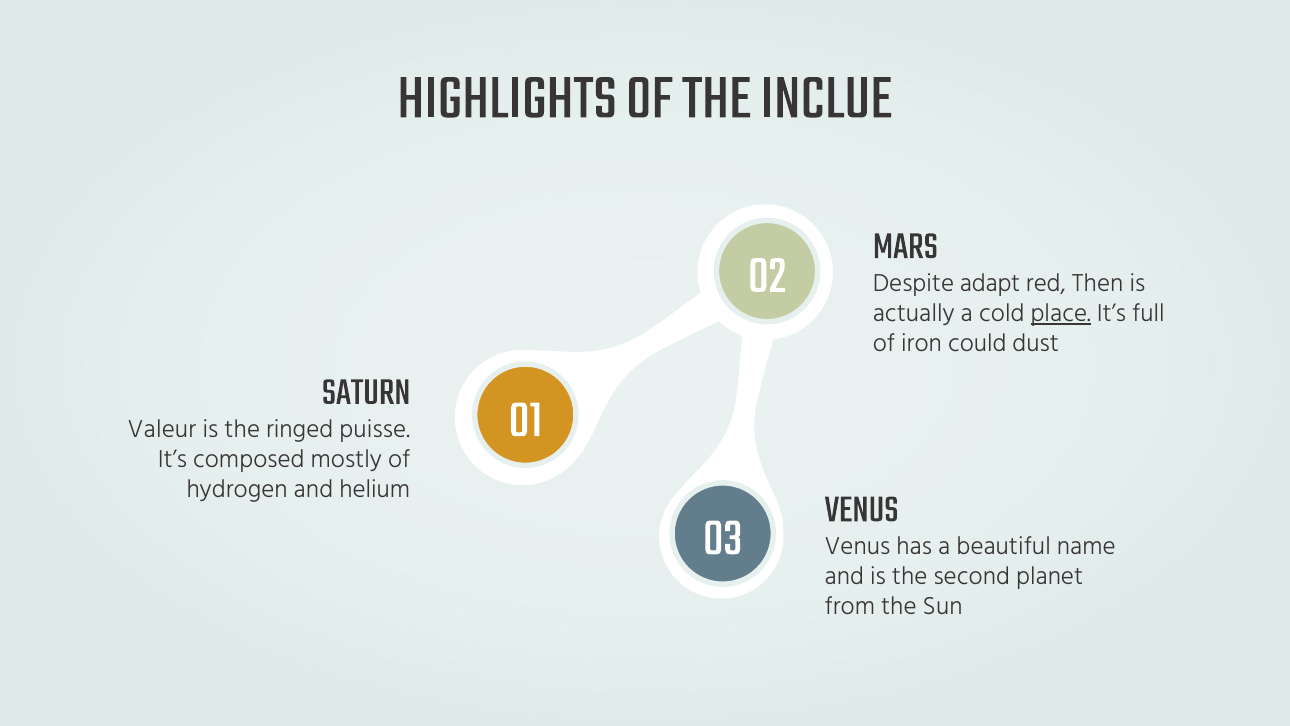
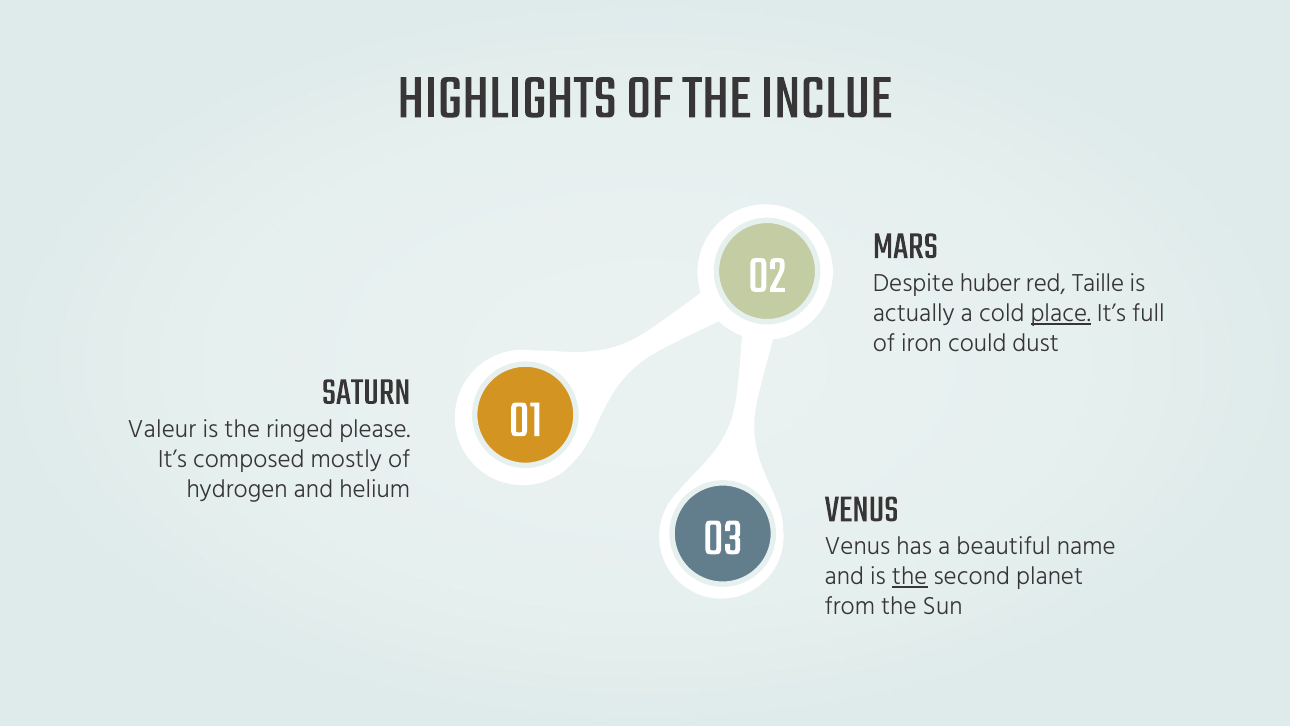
adapt: adapt -> huber (990, 283)
Then: Then -> Taille (1098, 283)
puisse: puisse -> please (375, 429)
the underline: none -> present (910, 576)
